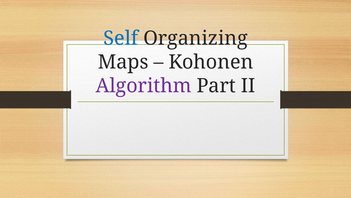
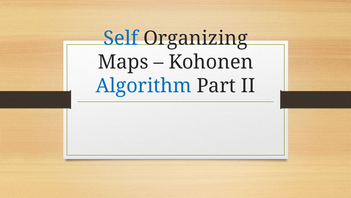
Algorithm colour: purple -> blue (144, 86)
